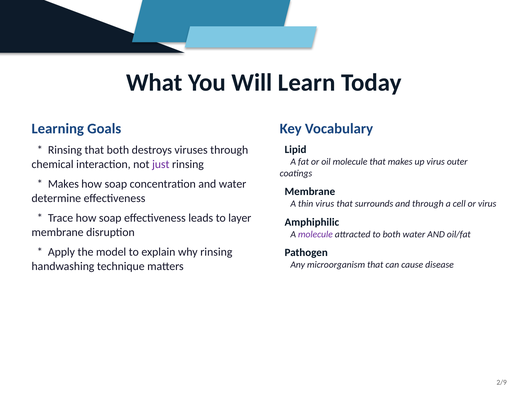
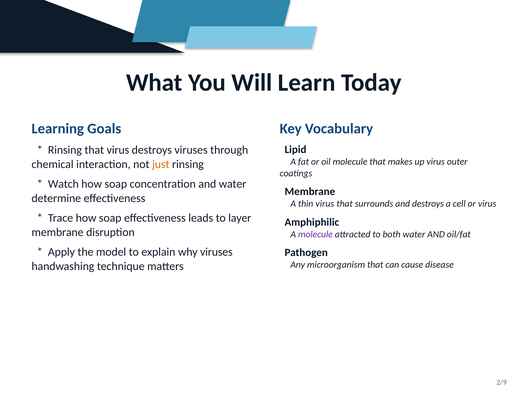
that both: both -> virus (118, 150)
just colour: purple -> orange (161, 164)
Makes: Makes -> Watch (63, 184)
and through: through -> destroys (428, 204)
why rinsing: rinsing -> viruses (216, 252)
